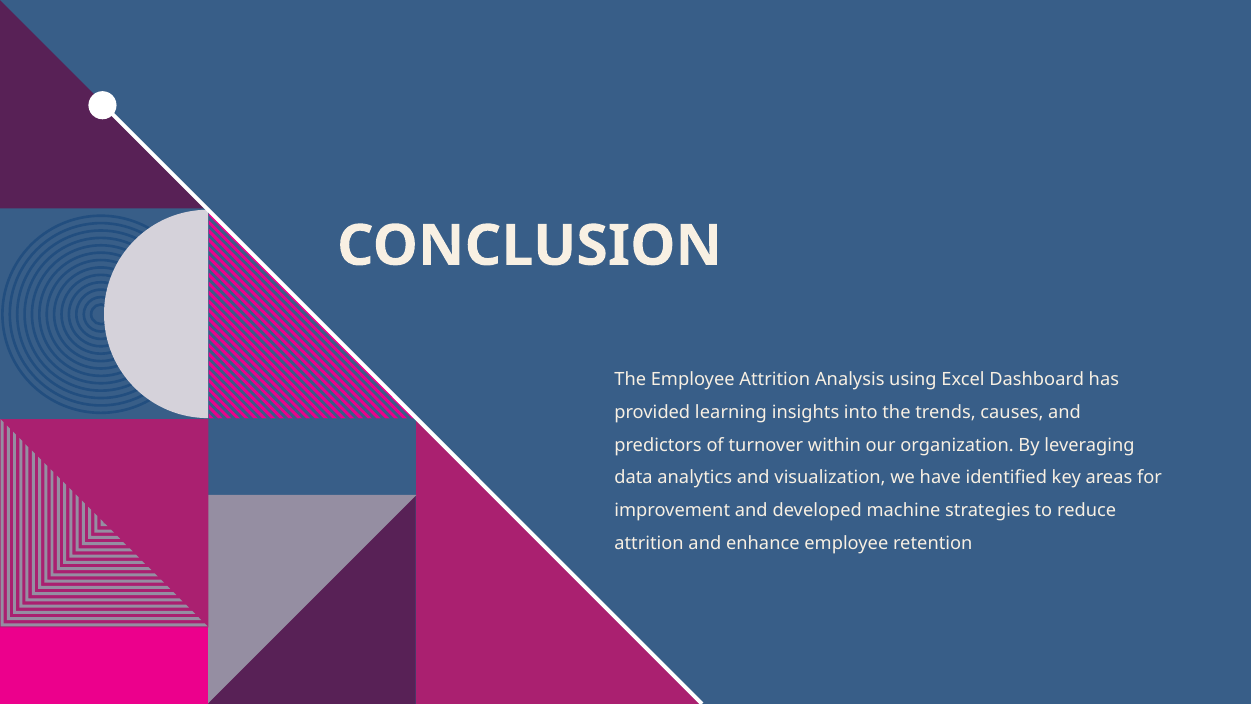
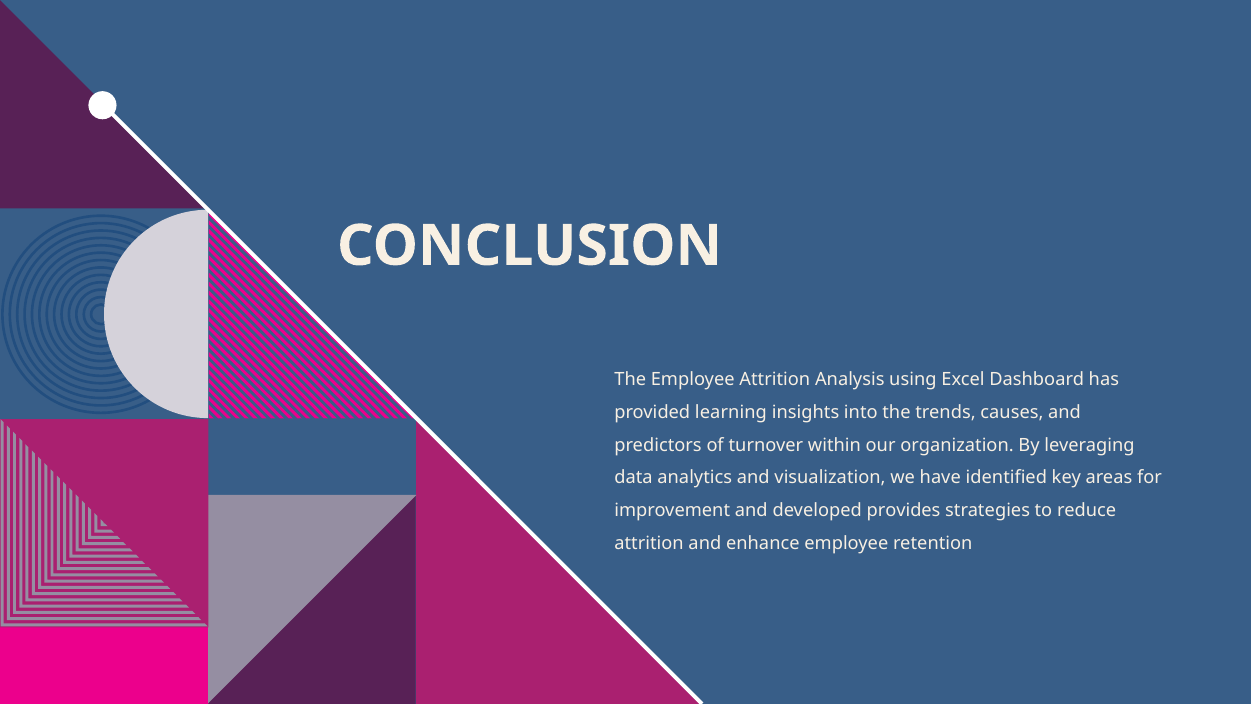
machine: machine -> provides (904, 510)
